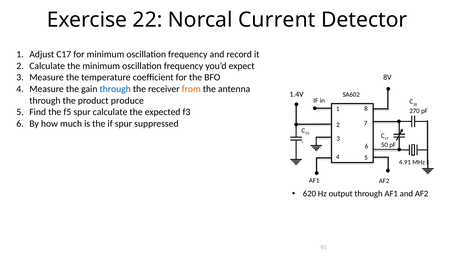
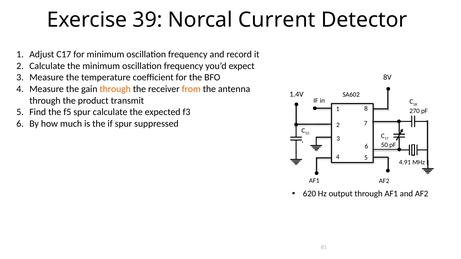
22: 22 -> 39 (148, 20)
through colour: blue -> orange (115, 89)
produce: produce -> transmit (127, 101)
